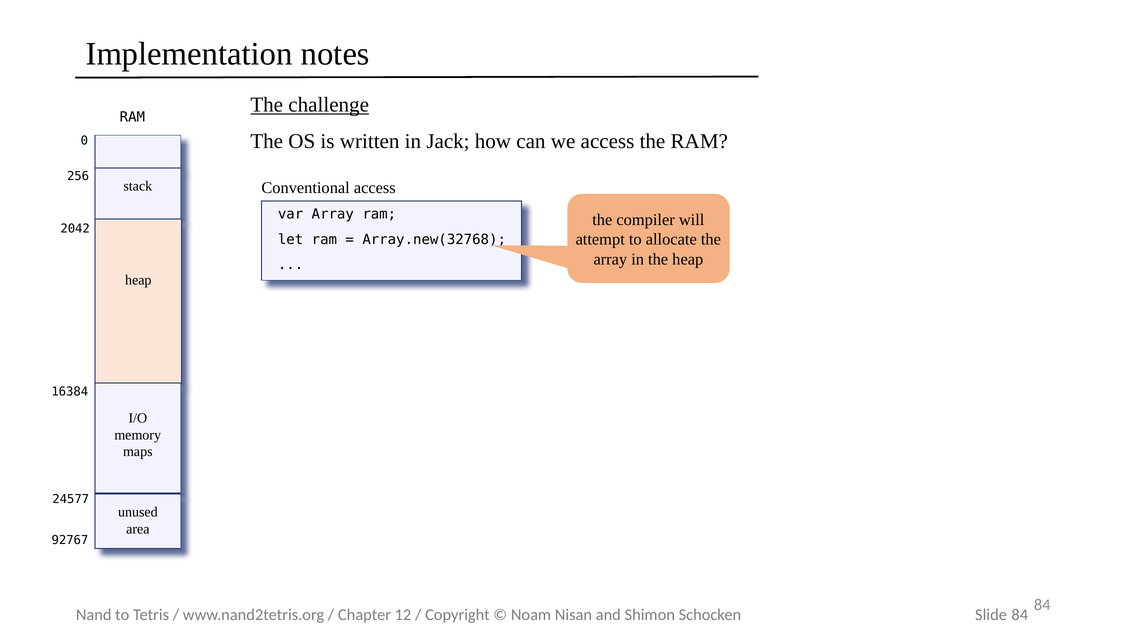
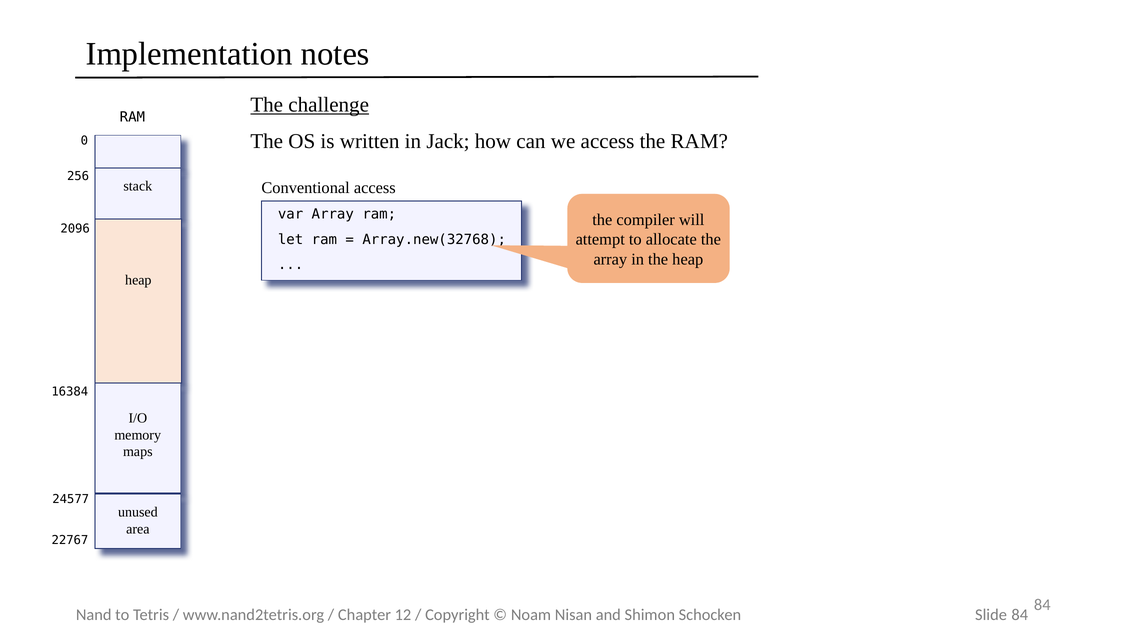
2042: 2042 -> 2096 (75, 229)
92767: 92767 -> 22767 (70, 540)
